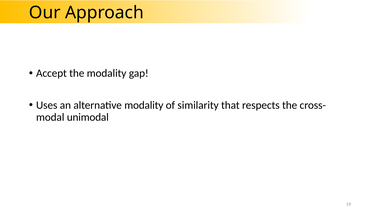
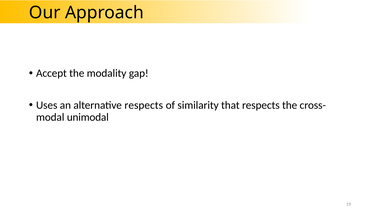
alternative modality: modality -> respects (144, 105)
